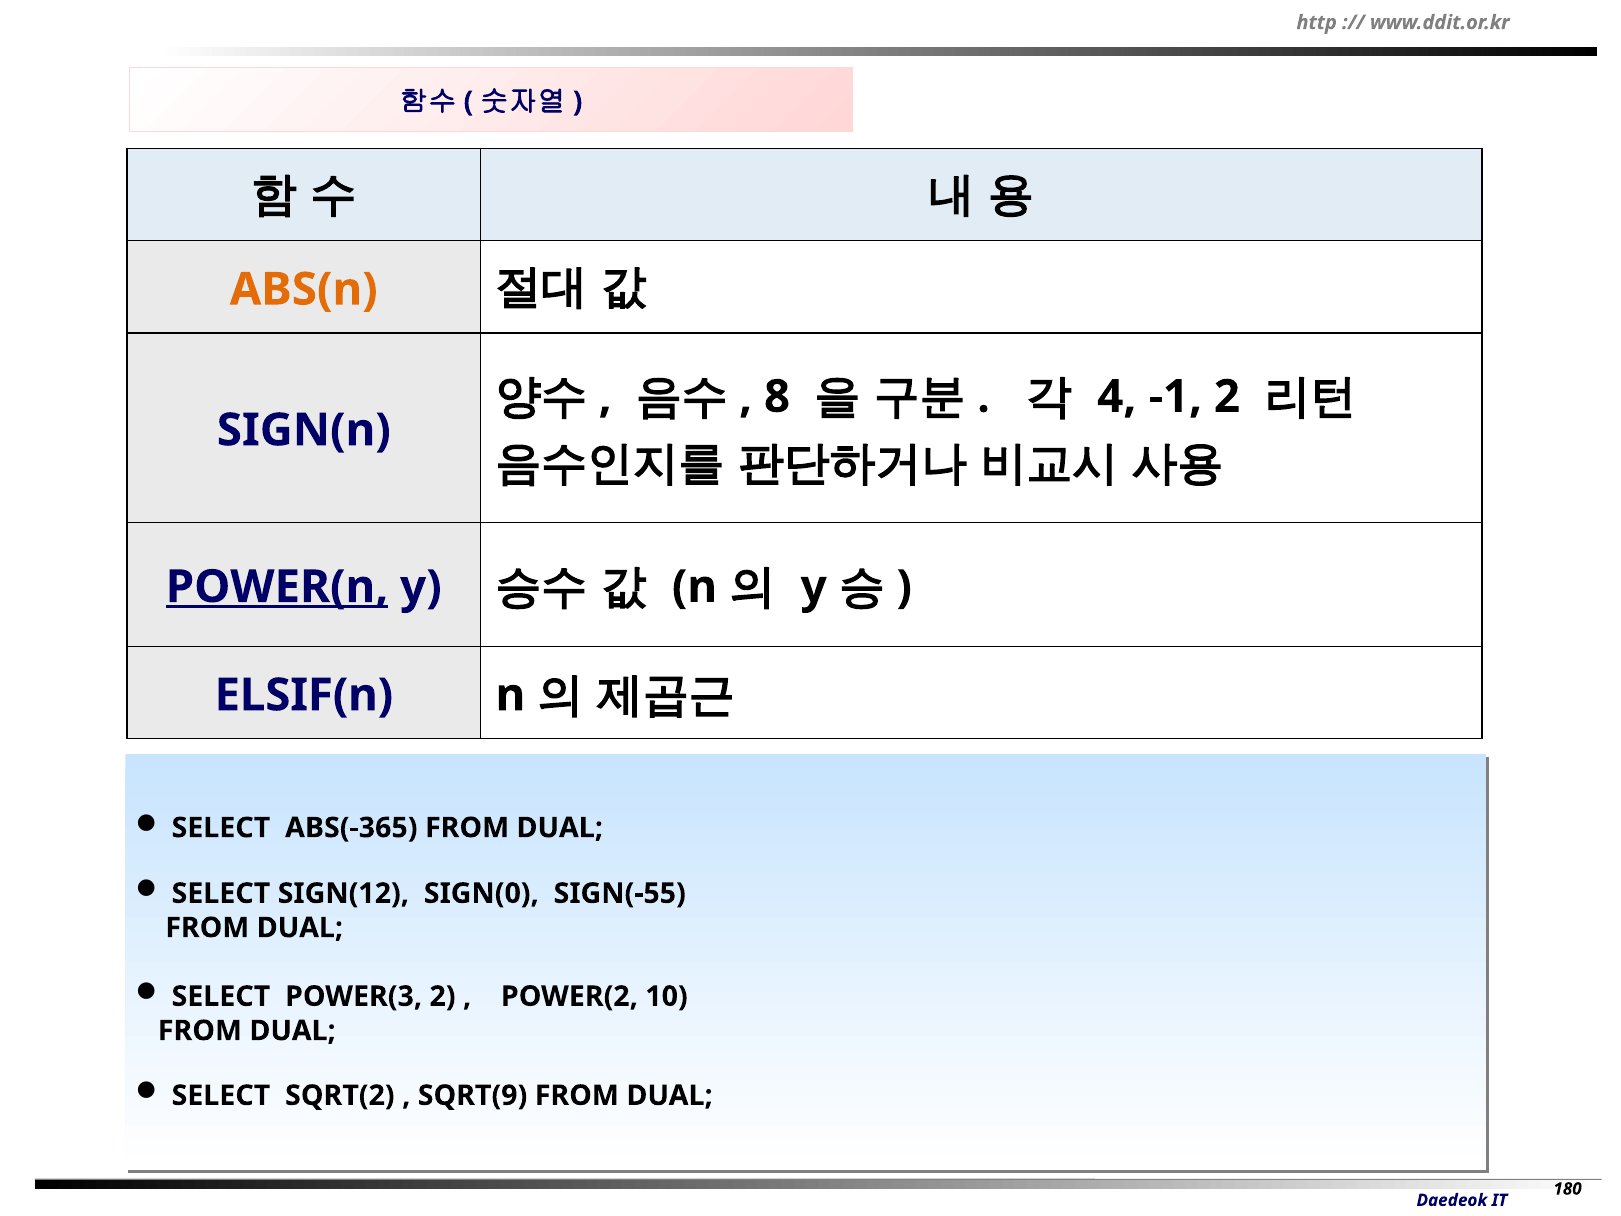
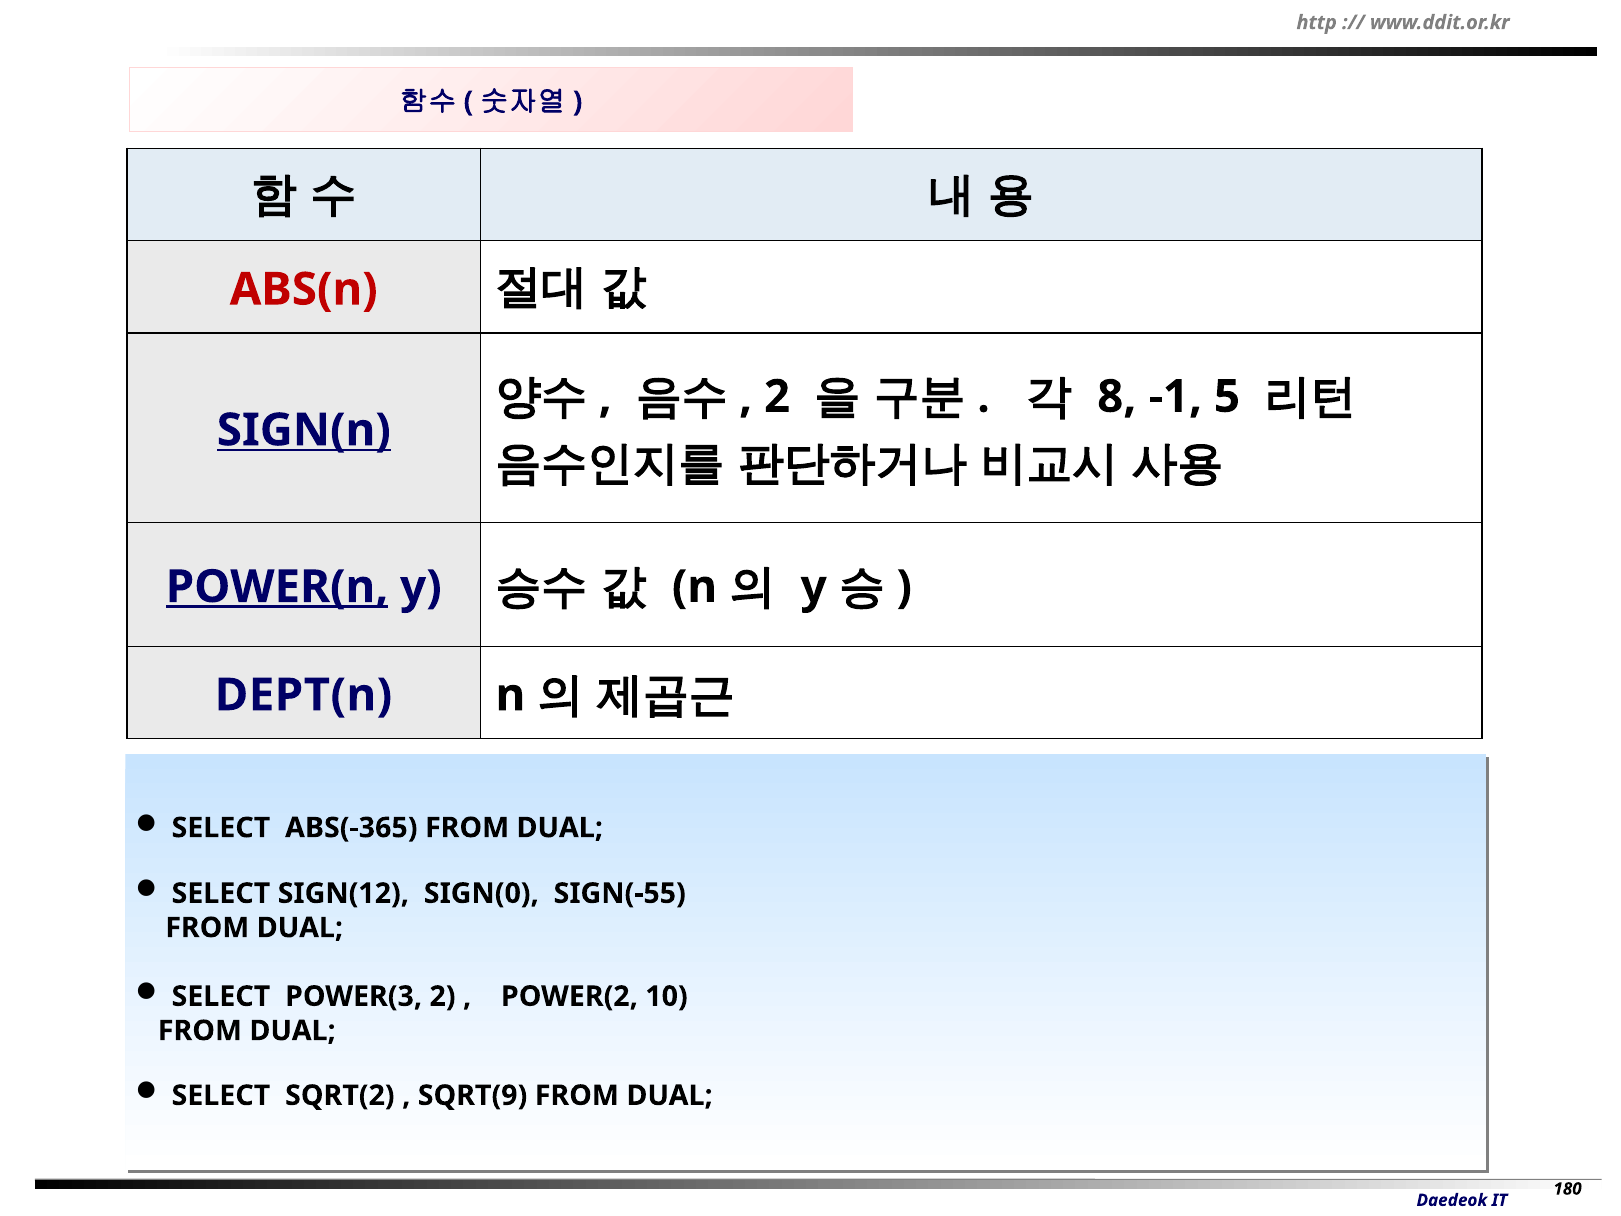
ABS(n colour: orange -> red (304, 289)
8: 8 -> 2 (777, 397)
4: 4 -> 8 (1117, 397)
-1 2: 2 -> 5 (1227, 397)
SIGN(n underline: none -> present (304, 430)
ELSIF(n: ELSIF(n -> DEPT(n (303, 695)
